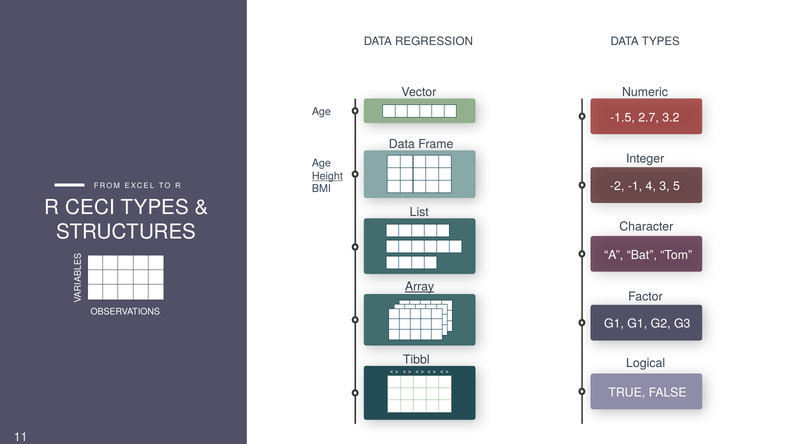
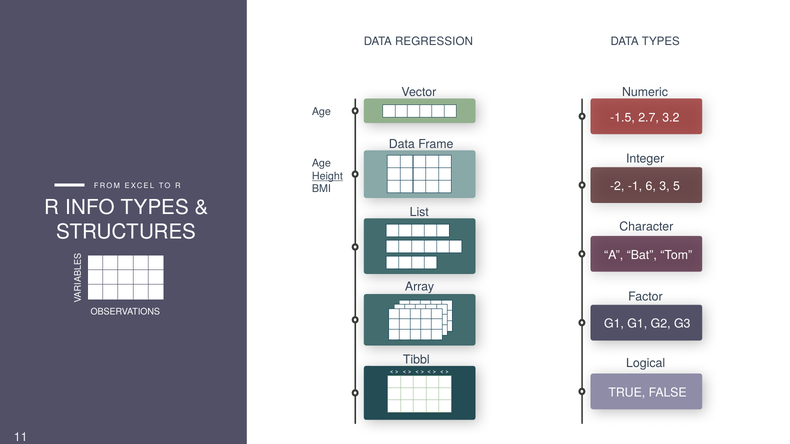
4: 4 -> 6 (651, 187)
CECI: CECI -> INFO (90, 208)
Array underline: present -> none (420, 287)
